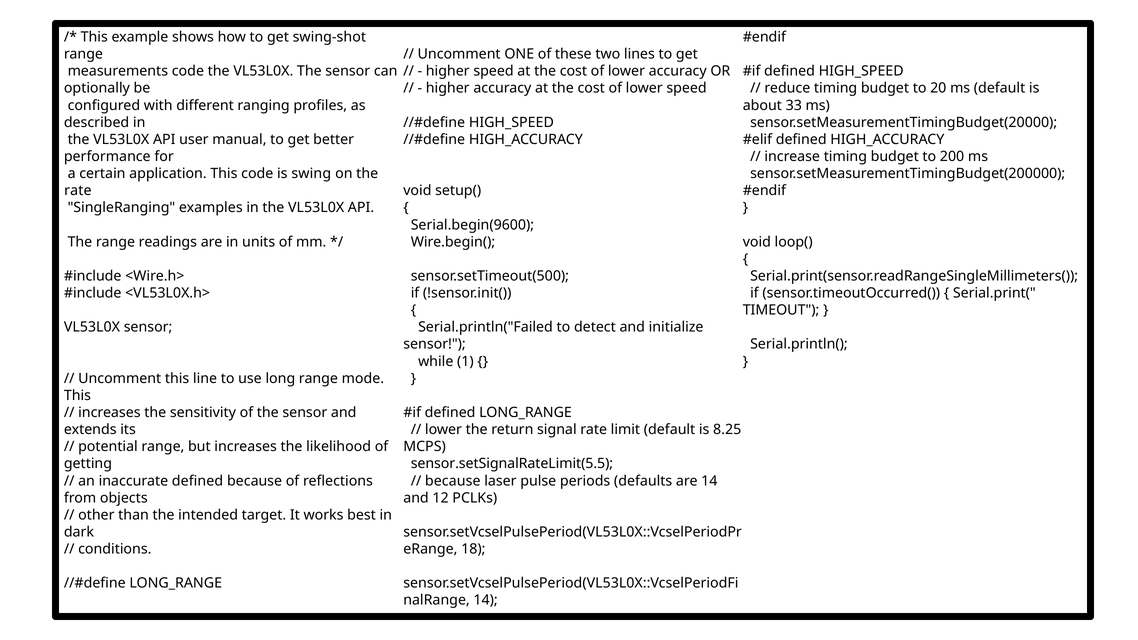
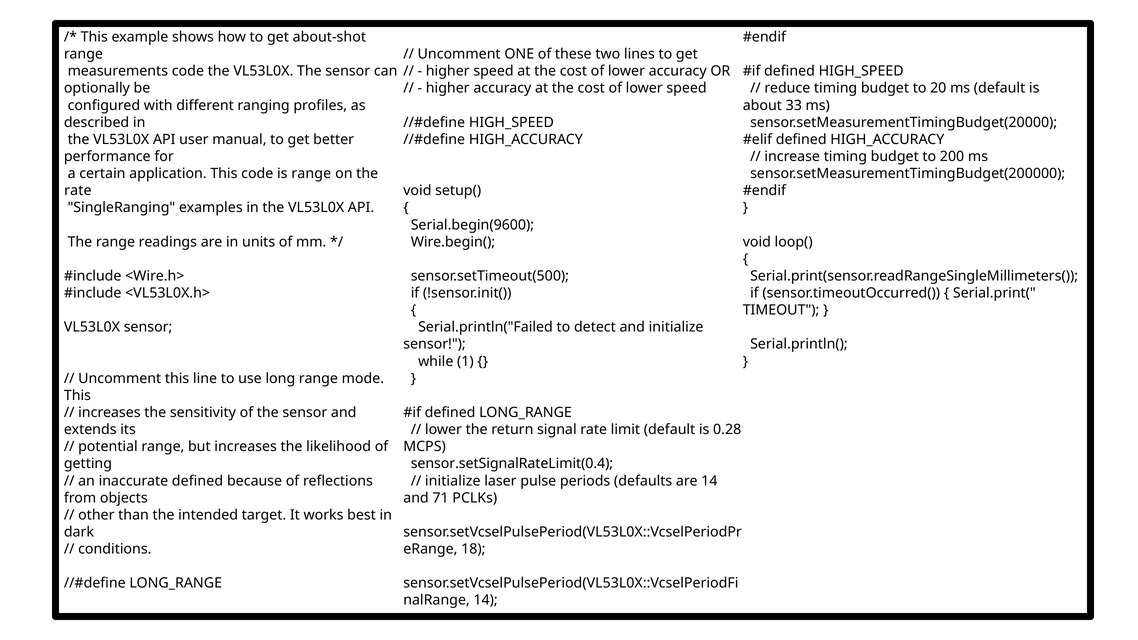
swing-shot: swing-shot -> about-shot (329, 37)
is swing: swing -> range (311, 174)
8.25: 8.25 -> 0.28 (727, 430)
sensor.setSignalRateLimit(5.5: sensor.setSignalRateLimit(5.5 -> sensor.setSignalRateLimit(0.4 (512, 464)
because: because -> initialize (453, 481)
12: 12 -> 71 (441, 498)
